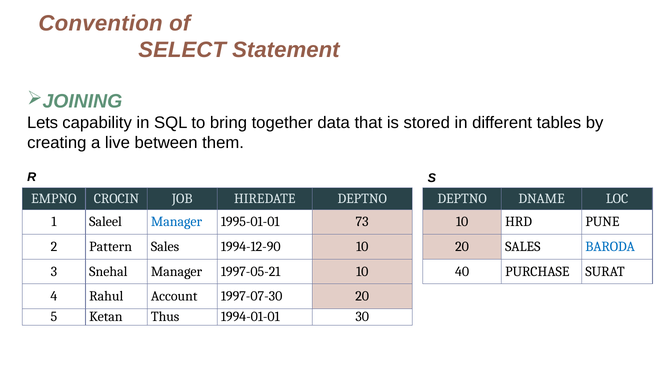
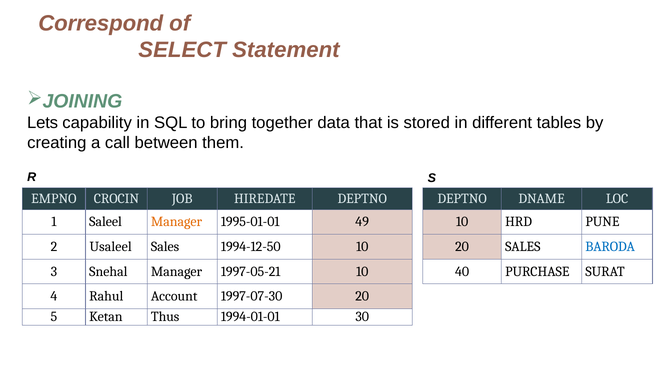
Convention: Convention -> Correspond (101, 23)
live: live -> call (117, 143)
Manager colour: blue -> orange (177, 222)
73: 73 -> 49 (362, 222)
Pattern: Pattern -> Usaleel (111, 247)
1994-12-90: 1994-12-90 -> 1994-12-50 (251, 247)
